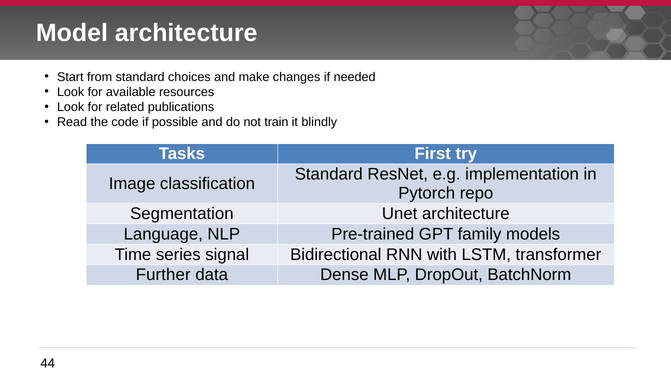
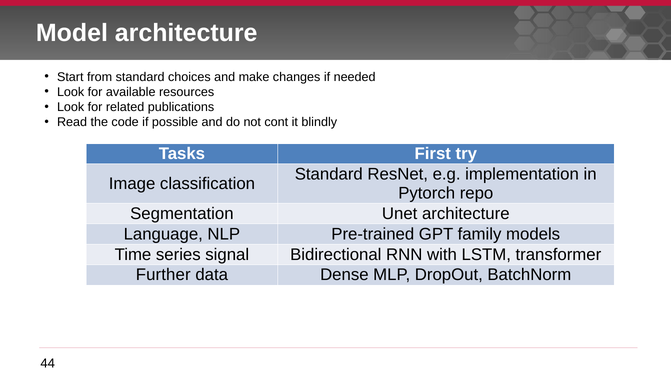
train: train -> cont (276, 122)
